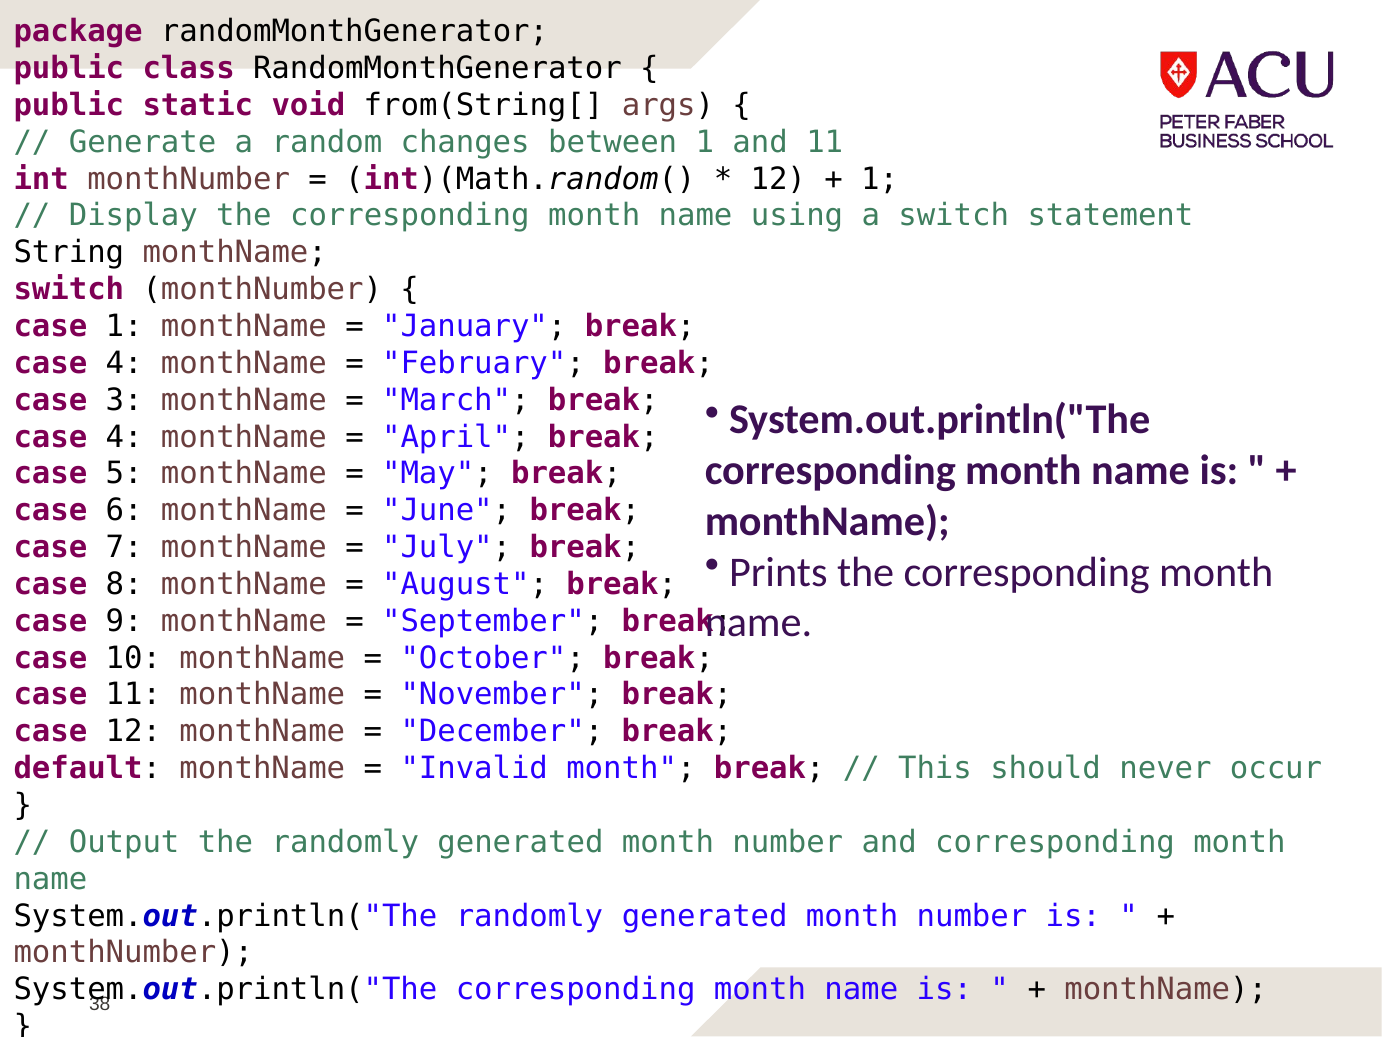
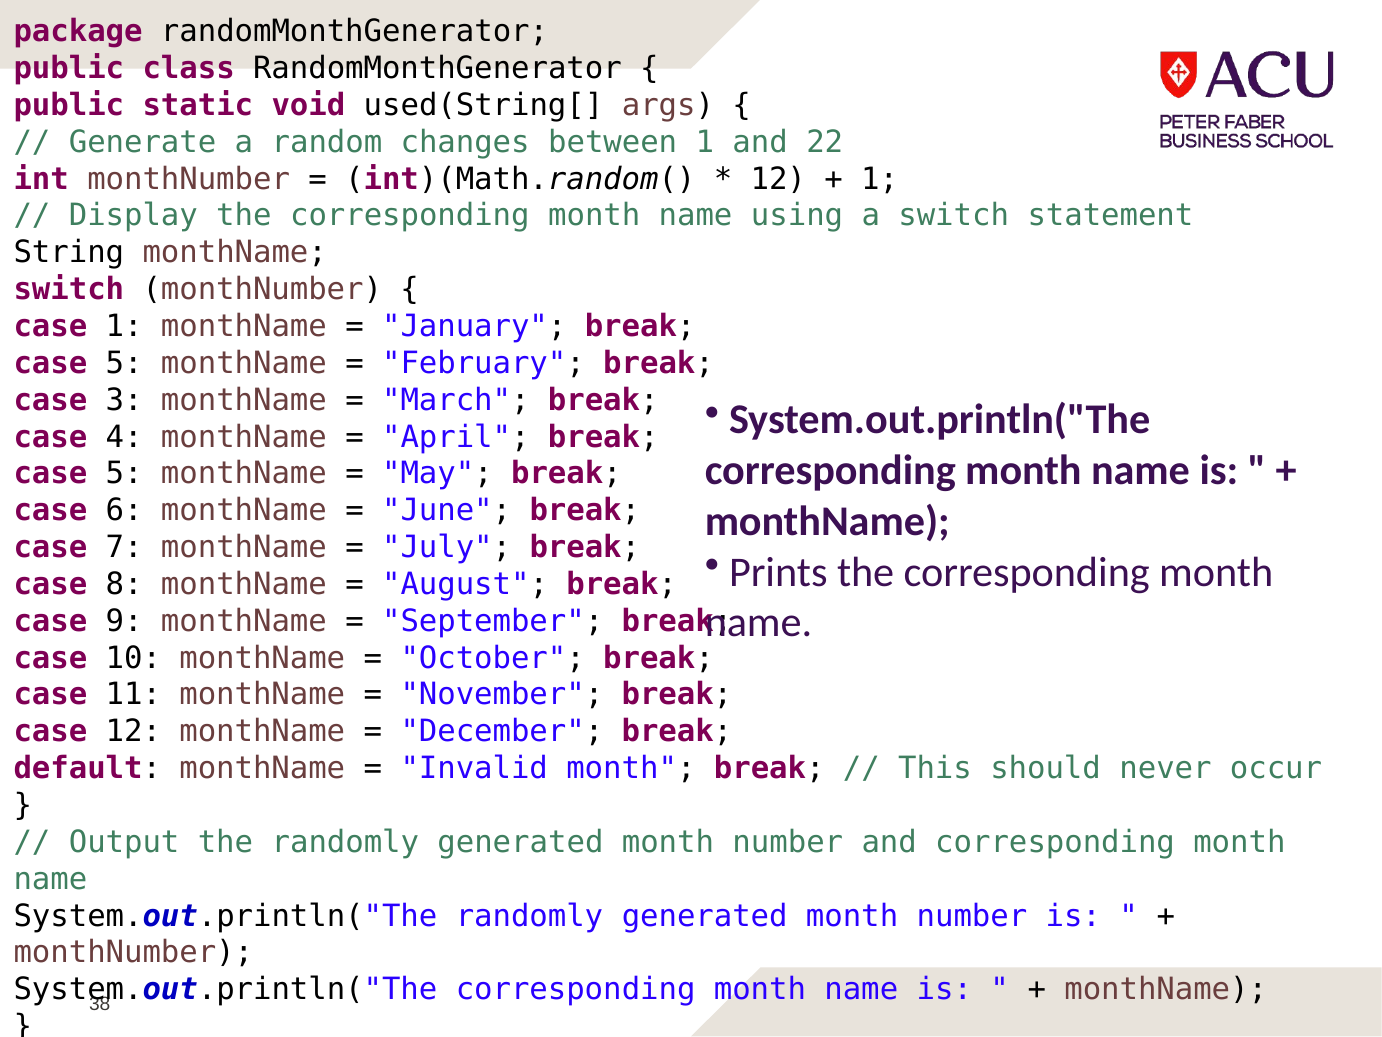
from(String[: from(String[ -> used(String[ (484, 105)
and 11: 11 -> 22 (825, 142)
4: 4 -> 5 (124, 363)
